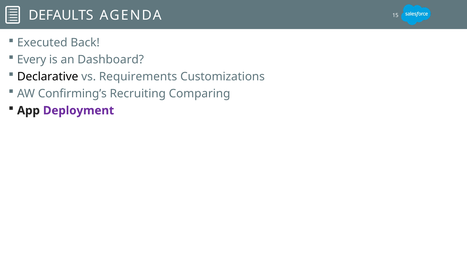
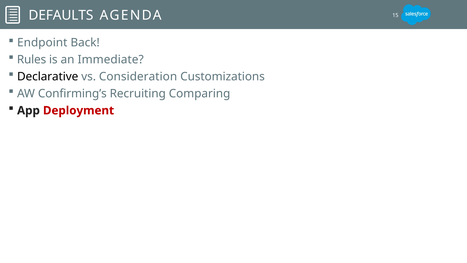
Executed: Executed -> Endpoint (42, 43)
Every: Every -> Rules (32, 60)
Dashboard: Dashboard -> Immediate (111, 60)
Requirements: Requirements -> Consideration (138, 77)
Deployment colour: purple -> red (78, 110)
